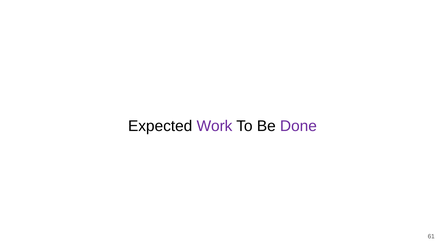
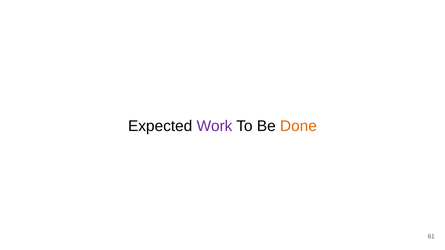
Done colour: purple -> orange (298, 126)
